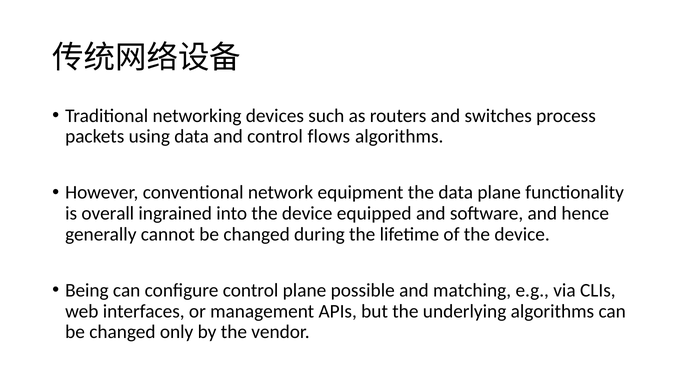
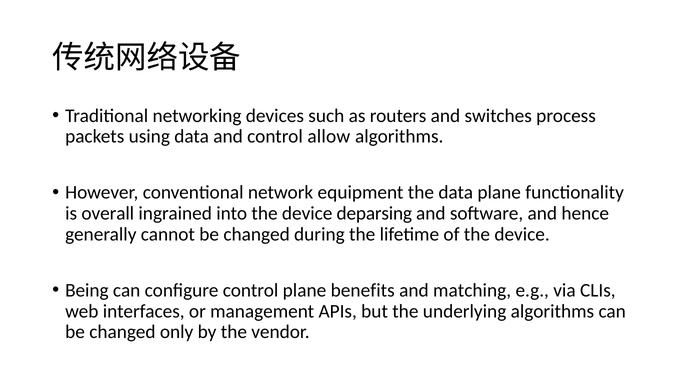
flows: flows -> allow (329, 136)
equipped: equipped -> deparsing (374, 213)
possible: possible -> benefits (363, 290)
